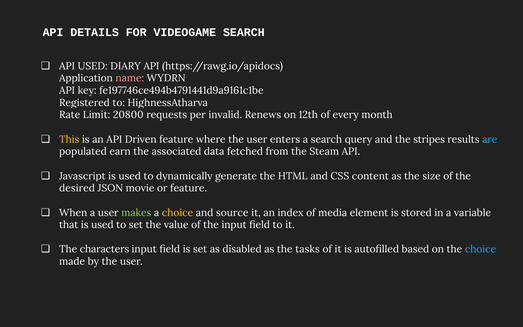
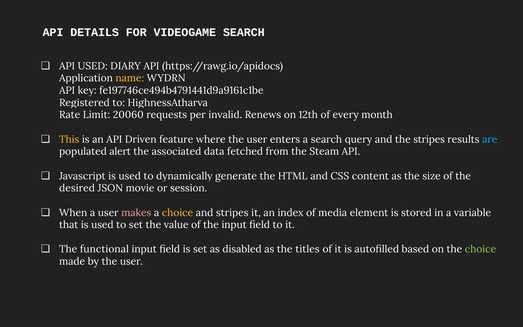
name colour: pink -> yellow (130, 78)
20800: 20800 -> 20060 (128, 115)
earn: earn -> alert (120, 152)
or feature: feature -> session (189, 188)
makes colour: light green -> pink (136, 213)
and source: source -> stripes (232, 213)
characters: characters -> functional (104, 249)
tasks: tasks -> titles (307, 249)
choice colour: light blue -> light green (480, 249)
